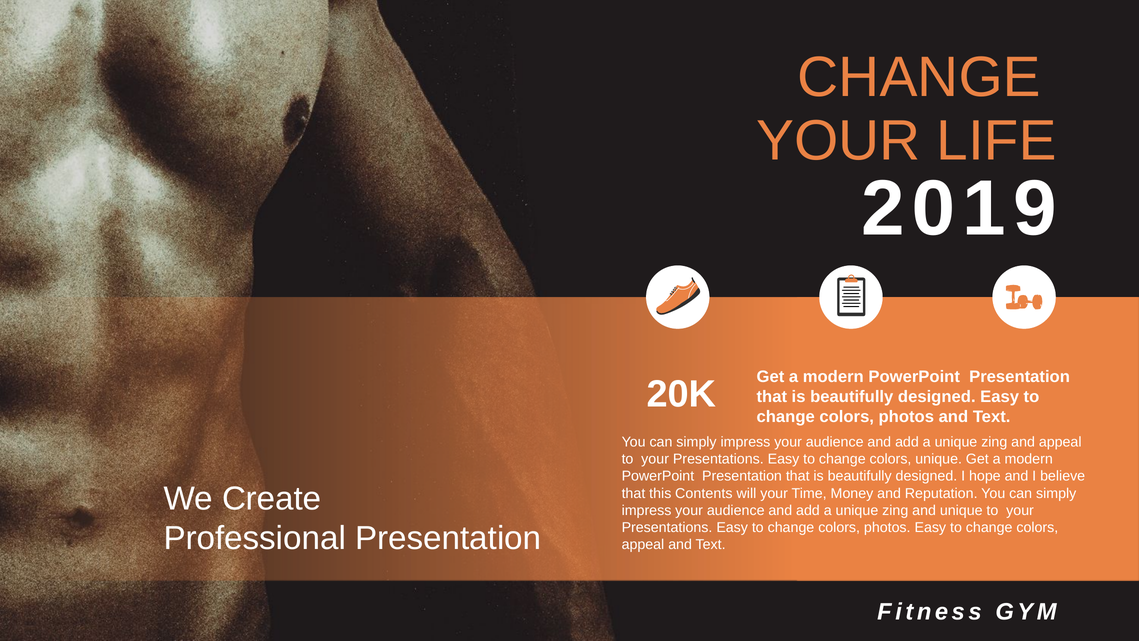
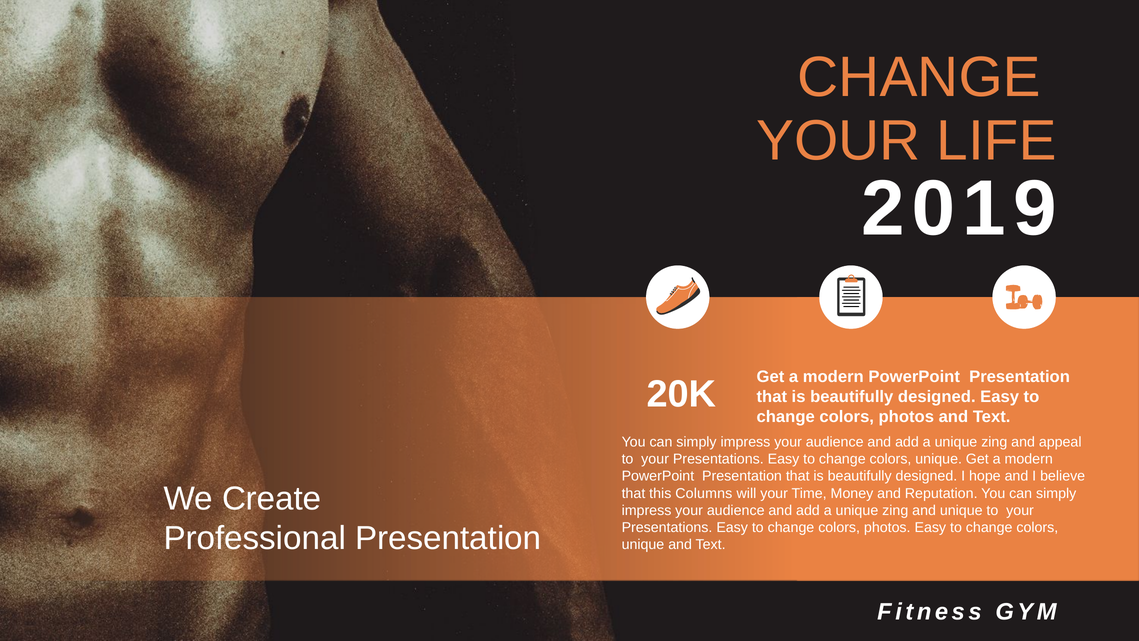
Contents: Contents -> Columns (704, 493)
appeal: appeal -> unique (643, 544)
